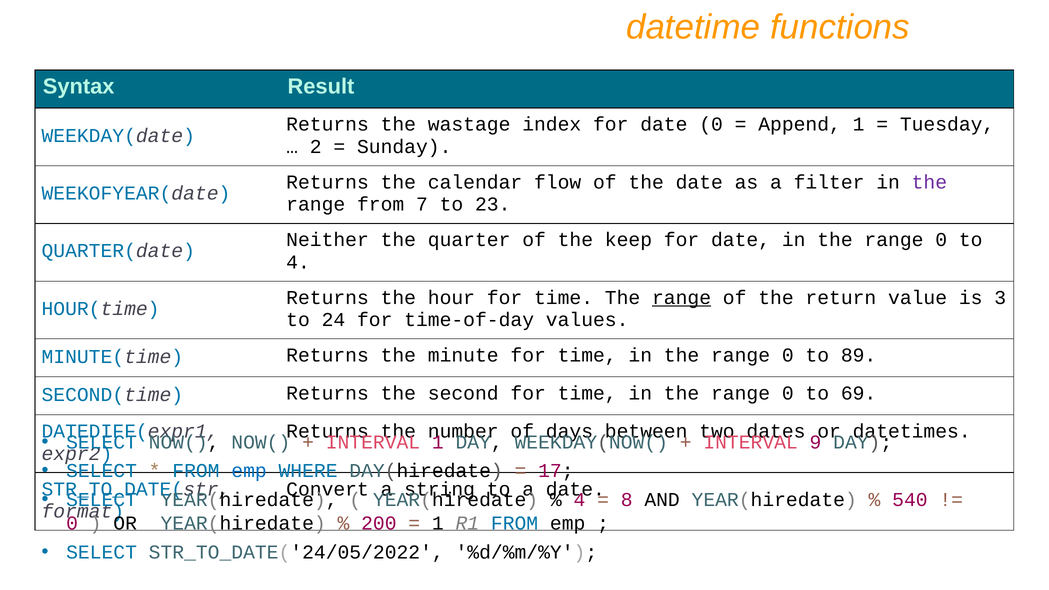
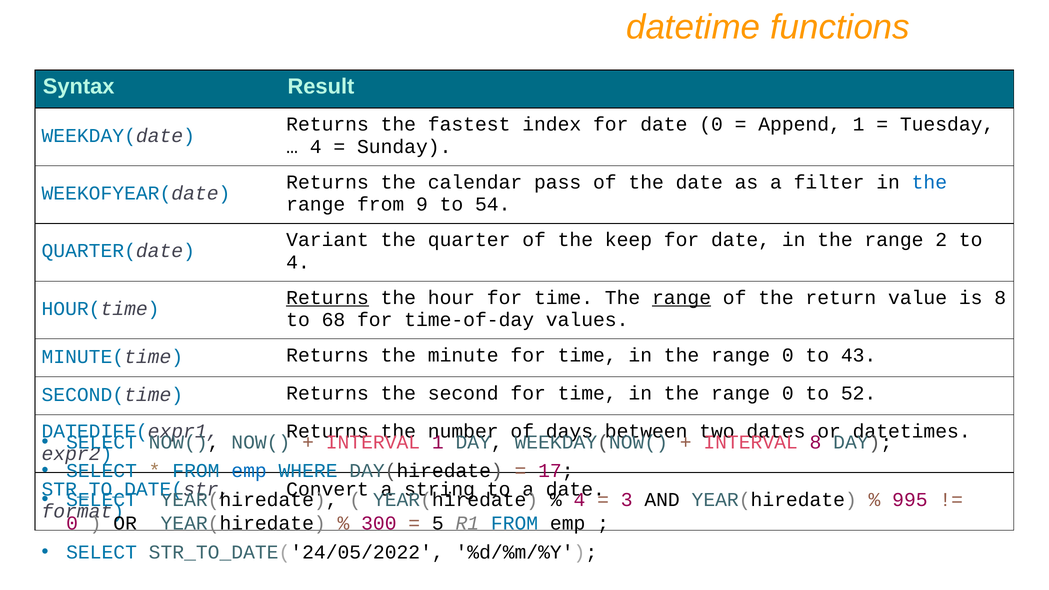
wastage: wastage -> fastest (469, 124)
2: 2 -> 4 (316, 147)
flow: flow -> pass (558, 182)
the colour: purple -> blue (929, 182)
7: 7 -> 9 (422, 204)
23: 23 -> 54 (493, 204)
Neither: Neither -> Variant (328, 240)
0: 0 -> 2 (941, 240)
Returns underline: none -> present (328, 298)
is 3: 3 -> 8 (1000, 298)
24: 24 -> 68 (333, 320)
89: 89 -> 43 (859, 355)
69: 69 -> 52 (859, 393)
9: 9 -> 8 (816, 442)
8: 8 -> 3 (627, 500)
540: 540 -> 995 (910, 500)
200: 200 -> 300 (379, 523)
1: 1 -> 5 (438, 523)
